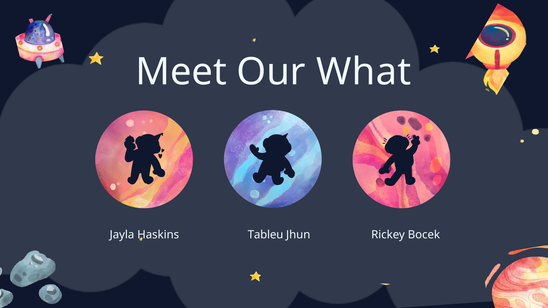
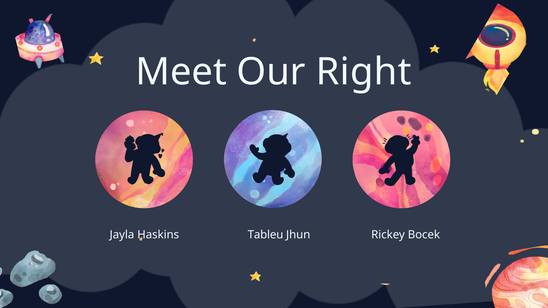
What: What -> Right (364, 72)
